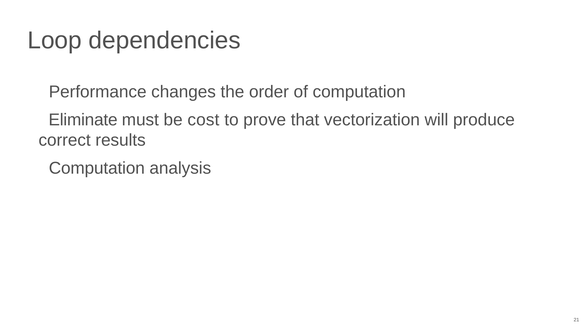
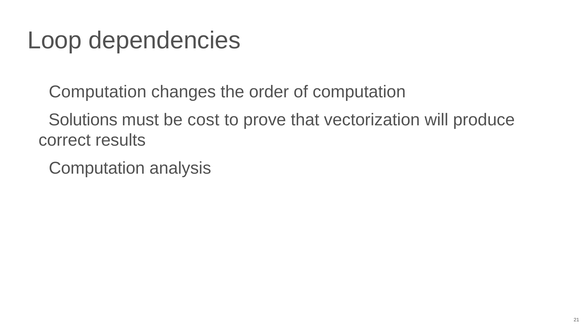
Performance: Performance -> Computation (98, 92)
Eliminate: Eliminate -> Solutions (83, 120)
